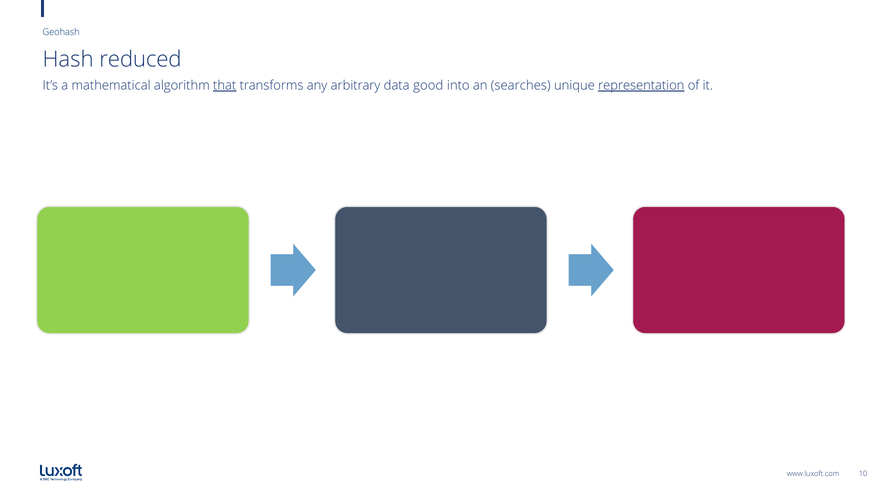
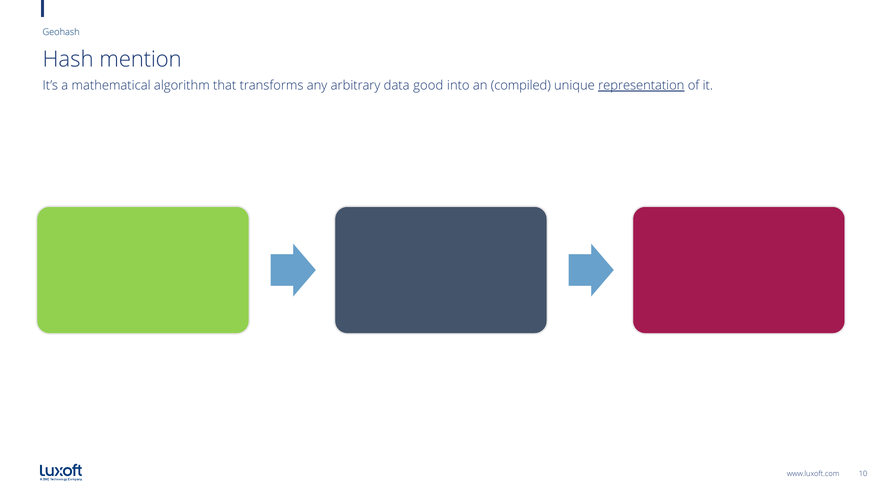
reduced: reduced -> mention (141, 59)
that underline: present -> none (225, 85)
searches: searches -> compiled (521, 85)
